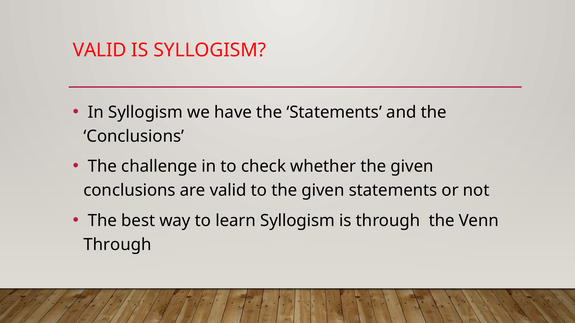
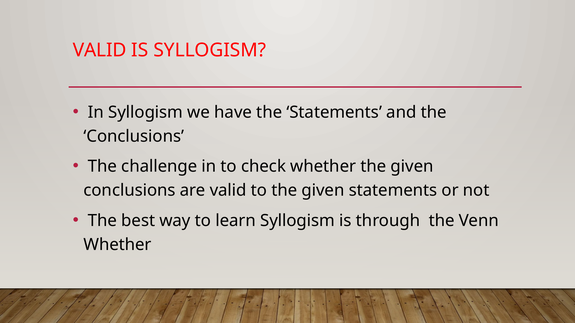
Through: Through -> Whether (118, 245)
